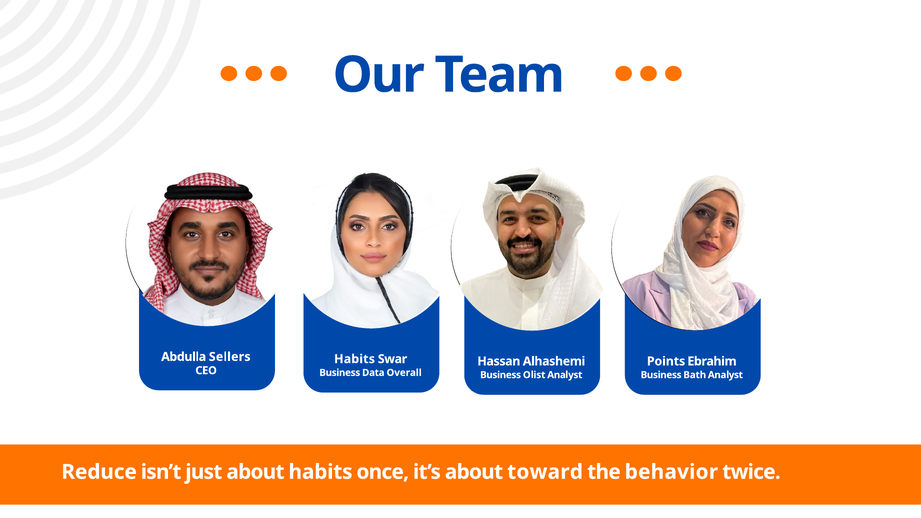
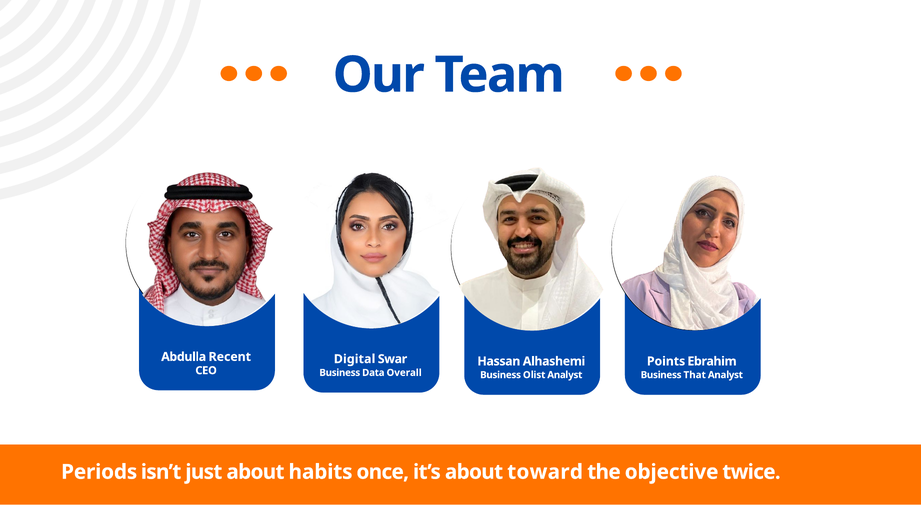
Sellers: Sellers -> Recent (230, 357)
Habits: Habits -> Digital (355, 359)
Bath: Bath -> That (695, 375)
Reduce: Reduce -> Periods (99, 472)
behavior: behavior -> objective (672, 472)
